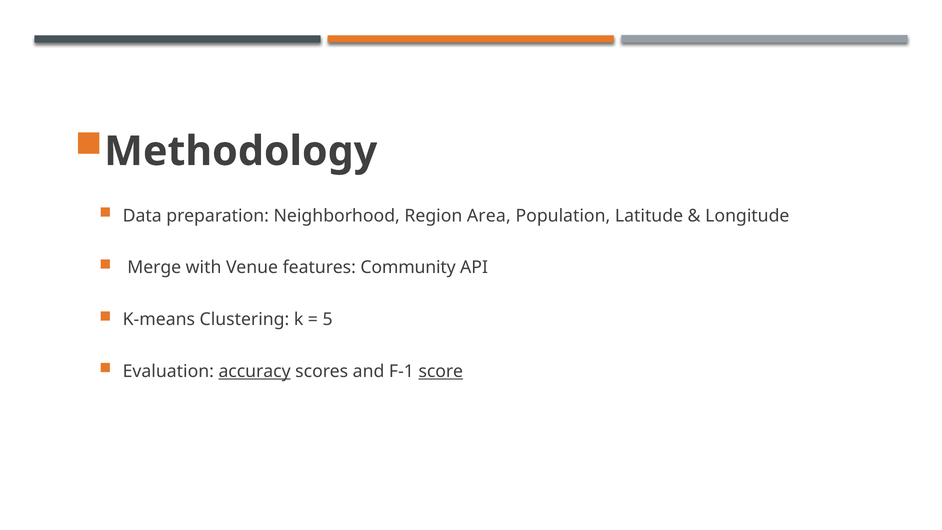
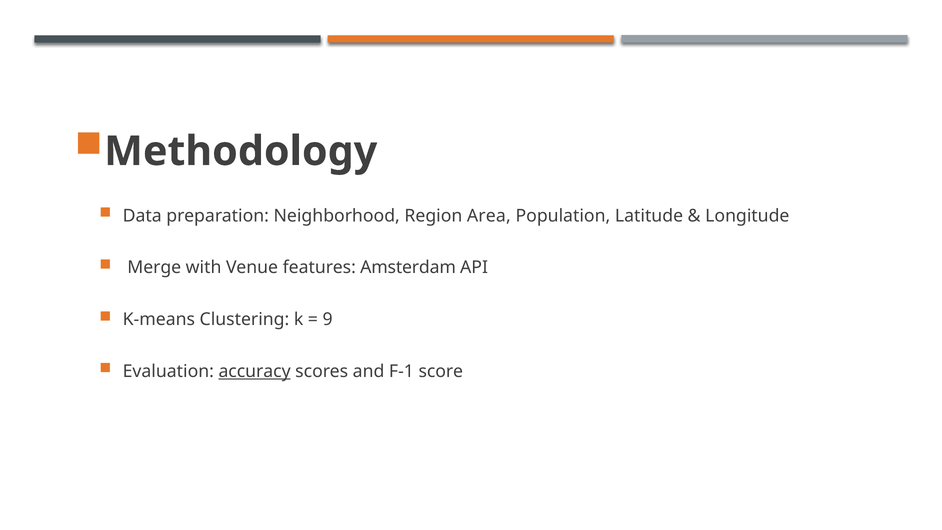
Community: Community -> Amsterdam (408, 267)
5: 5 -> 9 (328, 319)
score underline: present -> none (441, 371)
